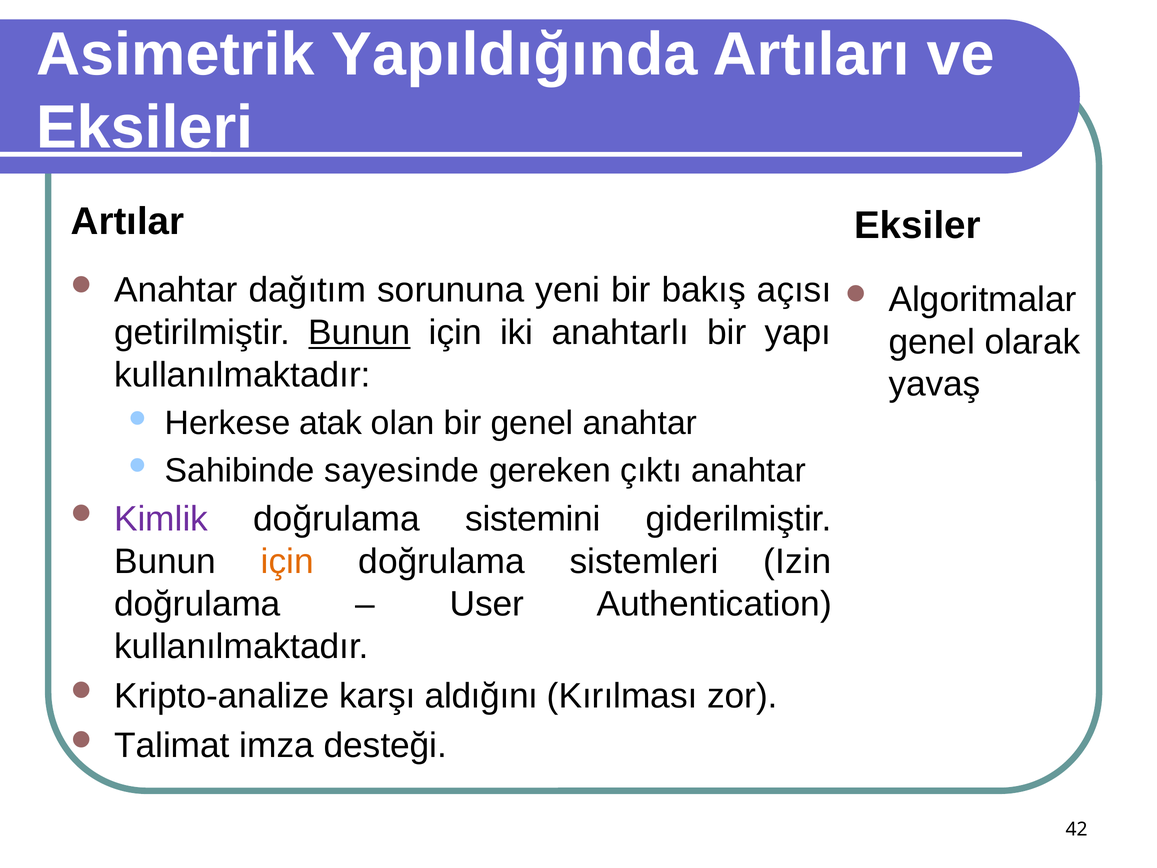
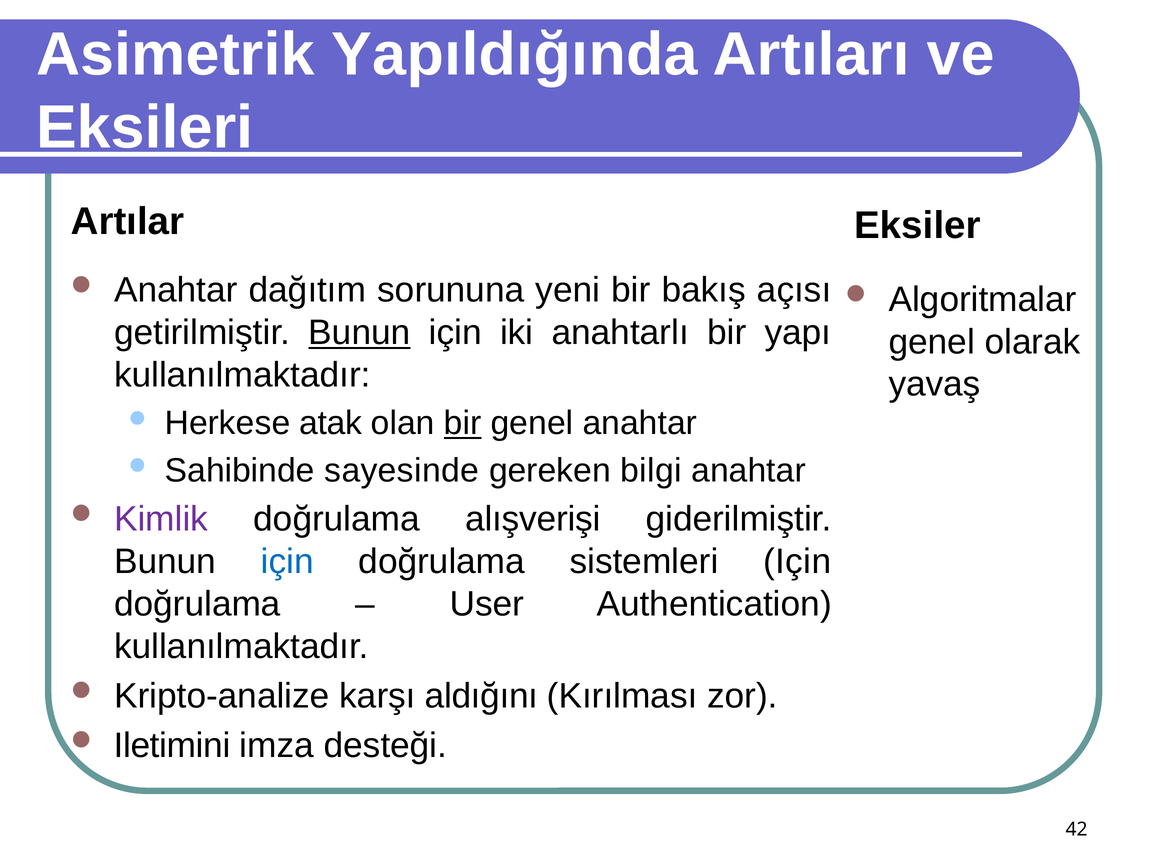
bir underline: none -> present (463, 423)
çıktı: çıktı -> bilgi (651, 470)
sistemini: sistemini -> alışverişi (533, 519)
için colour: orange -> blue (287, 561)
sistemleri Izin: Izin -> Için (797, 561)
Talimat: Talimat -> Iletimini (172, 745)
